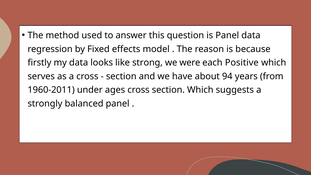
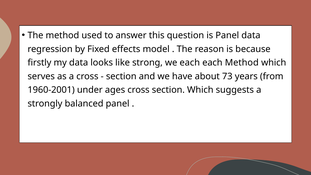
we were: were -> each (190, 63)
each Positive: Positive -> Method (242, 63)
94: 94 -> 73 (227, 76)
1960-2011: 1960-2011 -> 1960-2001 (51, 90)
